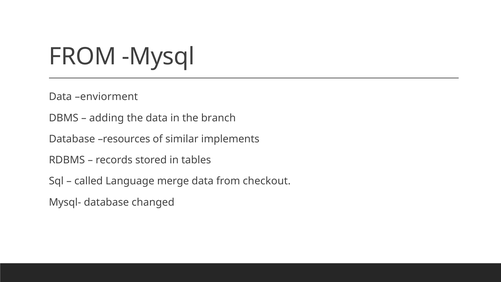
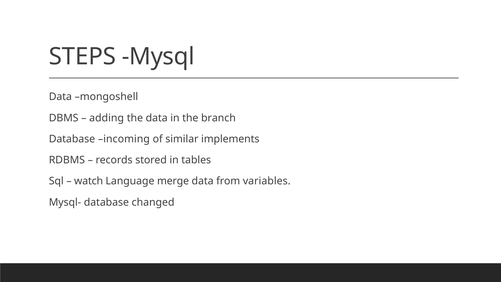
FROM: FROM -> STEPS (82, 56)
enviorment: enviorment -> mongoshell (106, 97)
resources: resources -> incoming (124, 139)
called: called -> watch (89, 181)
checkout: checkout -> variables (267, 181)
